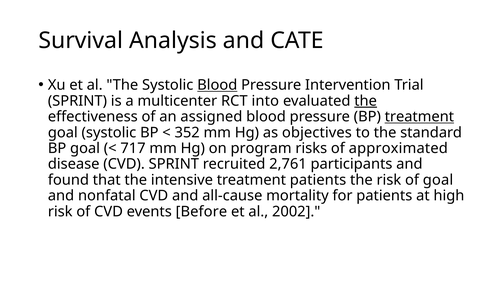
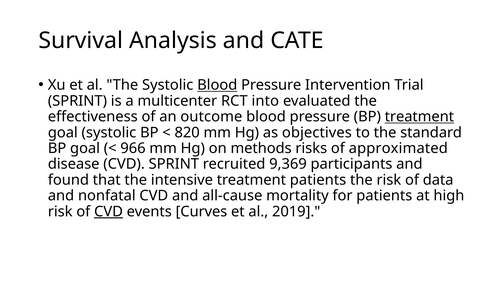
the underline: present -> none (366, 101)
assigned: assigned -> outcome (211, 117)
352: 352 -> 820 (187, 133)
717: 717 -> 966 (133, 149)
program: program -> methods (261, 149)
2,761: 2,761 -> 9,369 (288, 164)
of goal: goal -> data (438, 180)
CVD underline: none -> present (109, 212)
Before: Before -> Curves (201, 212)
2002: 2002 -> 2019 (296, 212)
